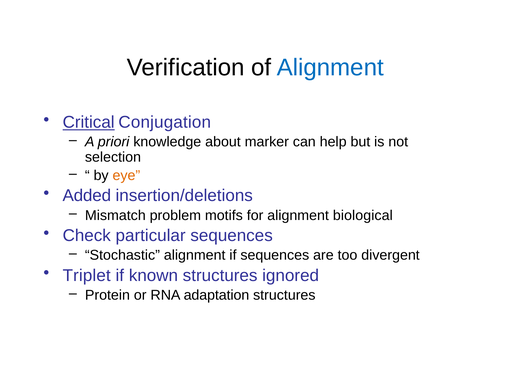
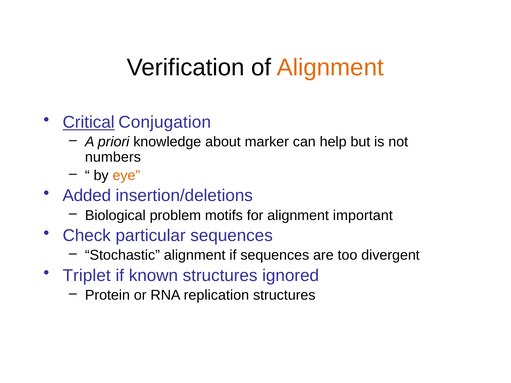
Alignment colour: blue -> orange (330, 68)
selection: selection -> numbers (113, 157)
Mismatch: Mismatch -> Biological (115, 216)
biological: biological -> important (363, 216)
adaptation: adaptation -> replication (216, 295)
